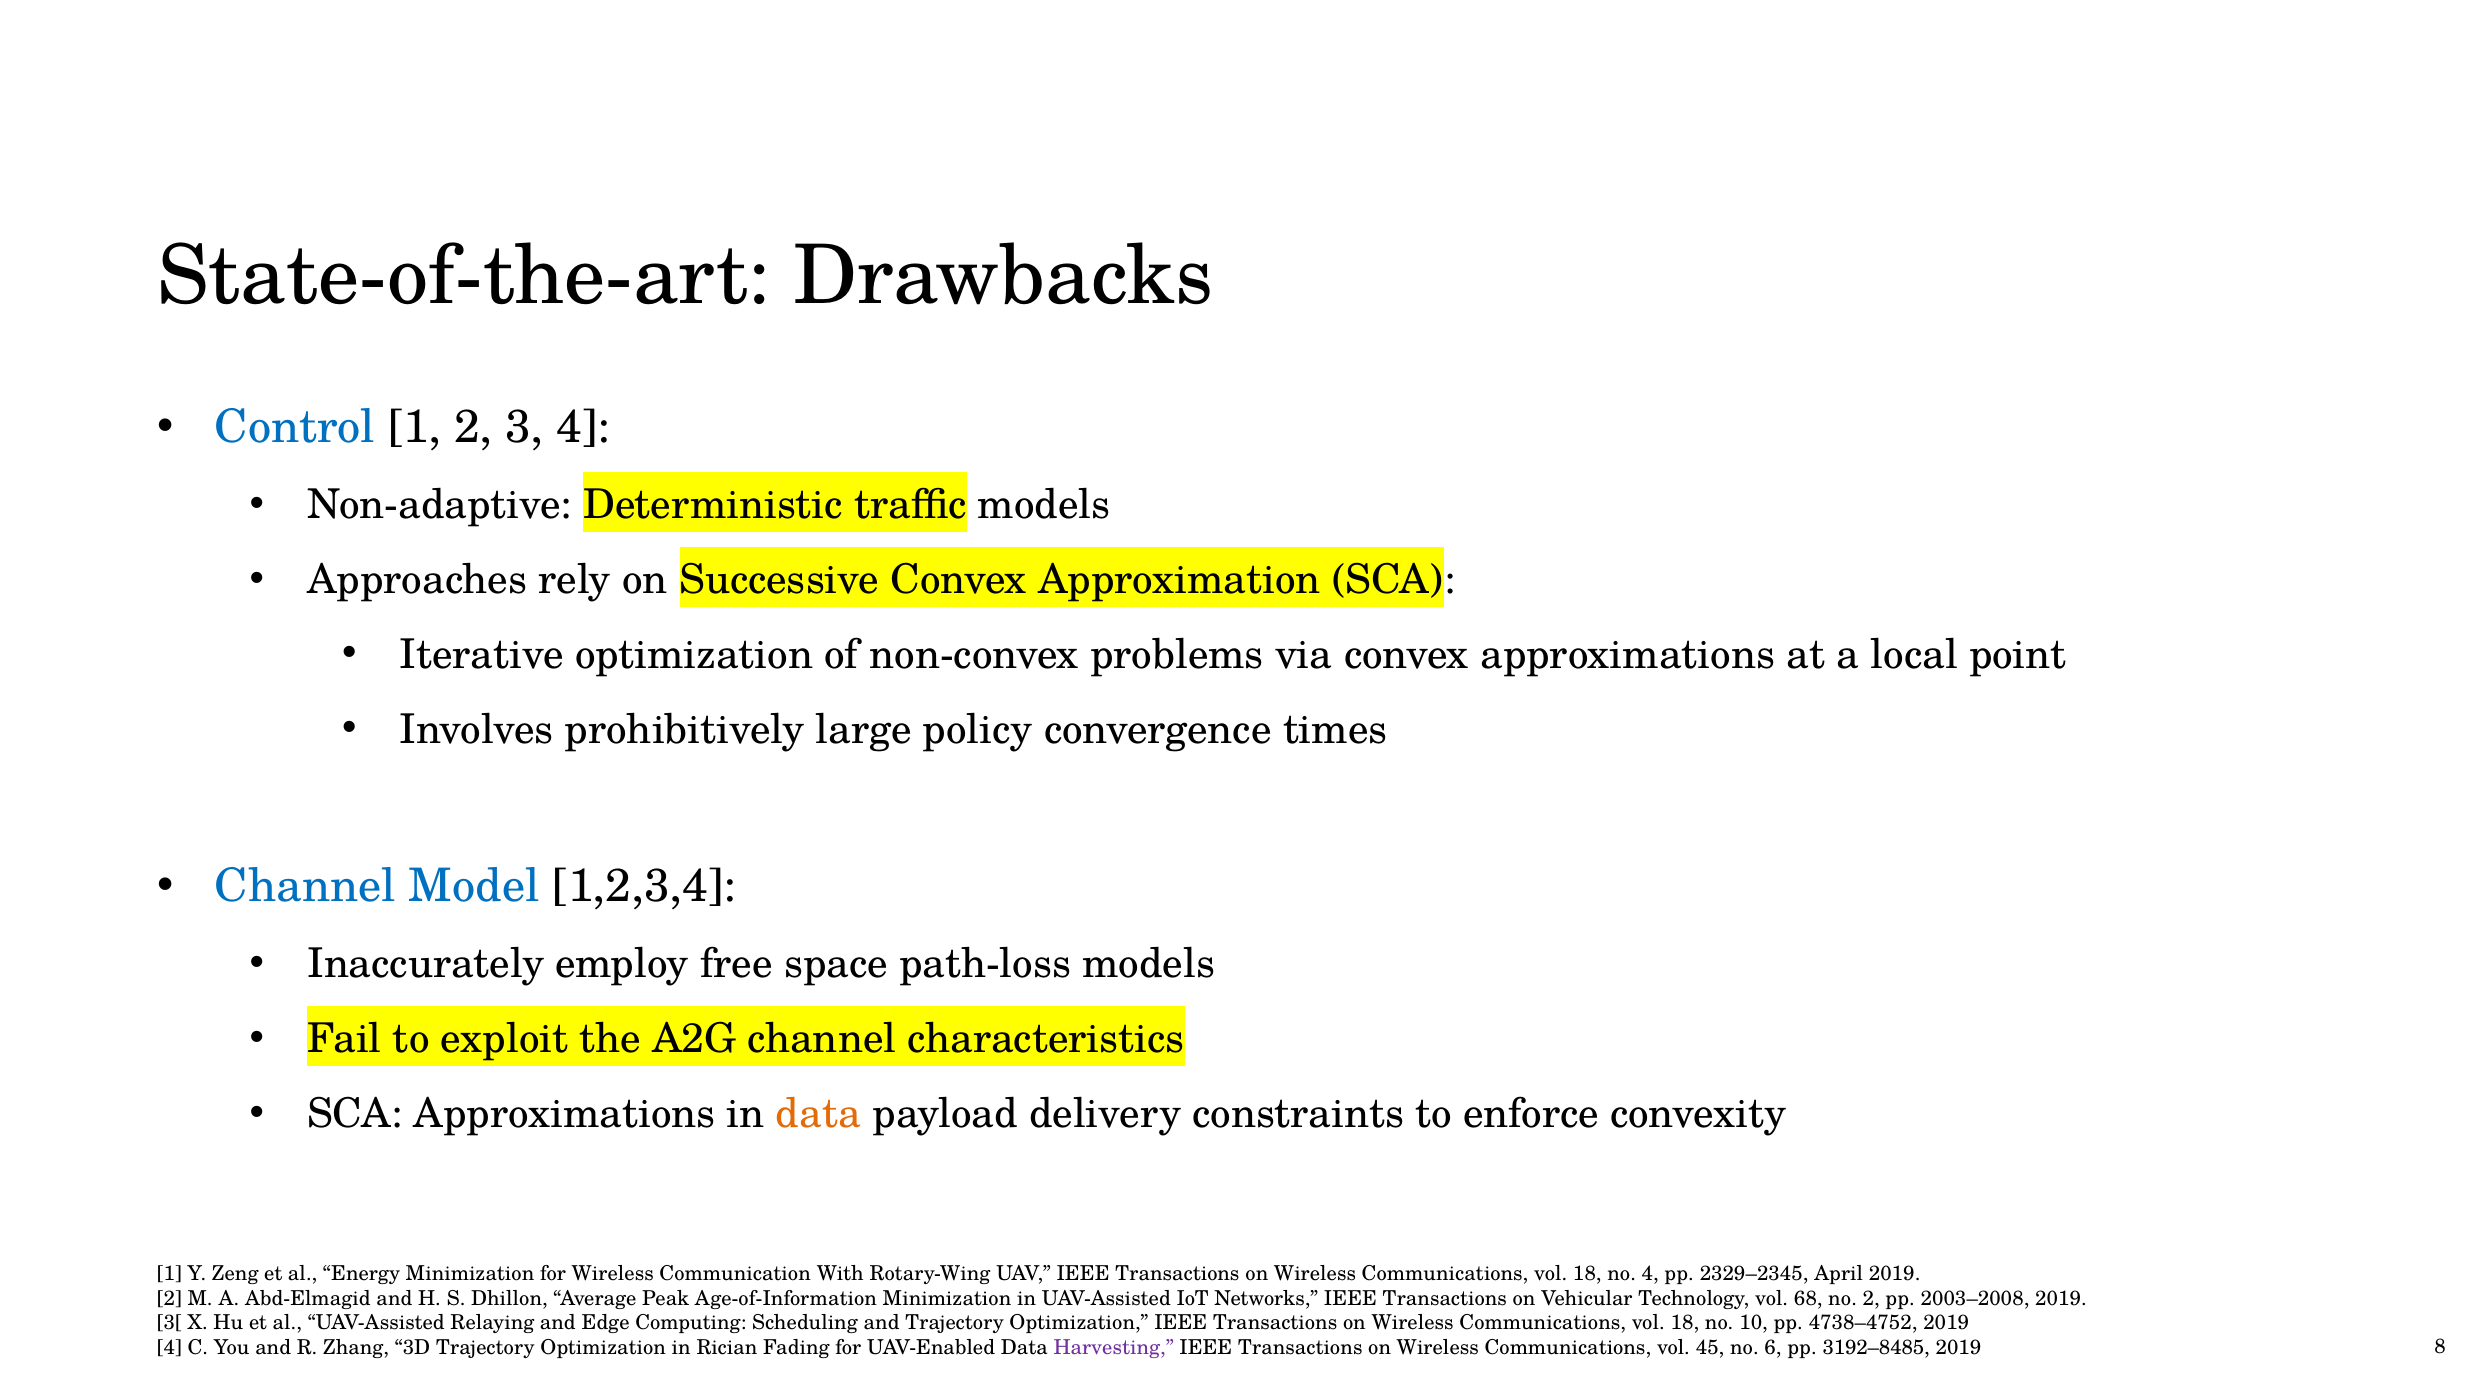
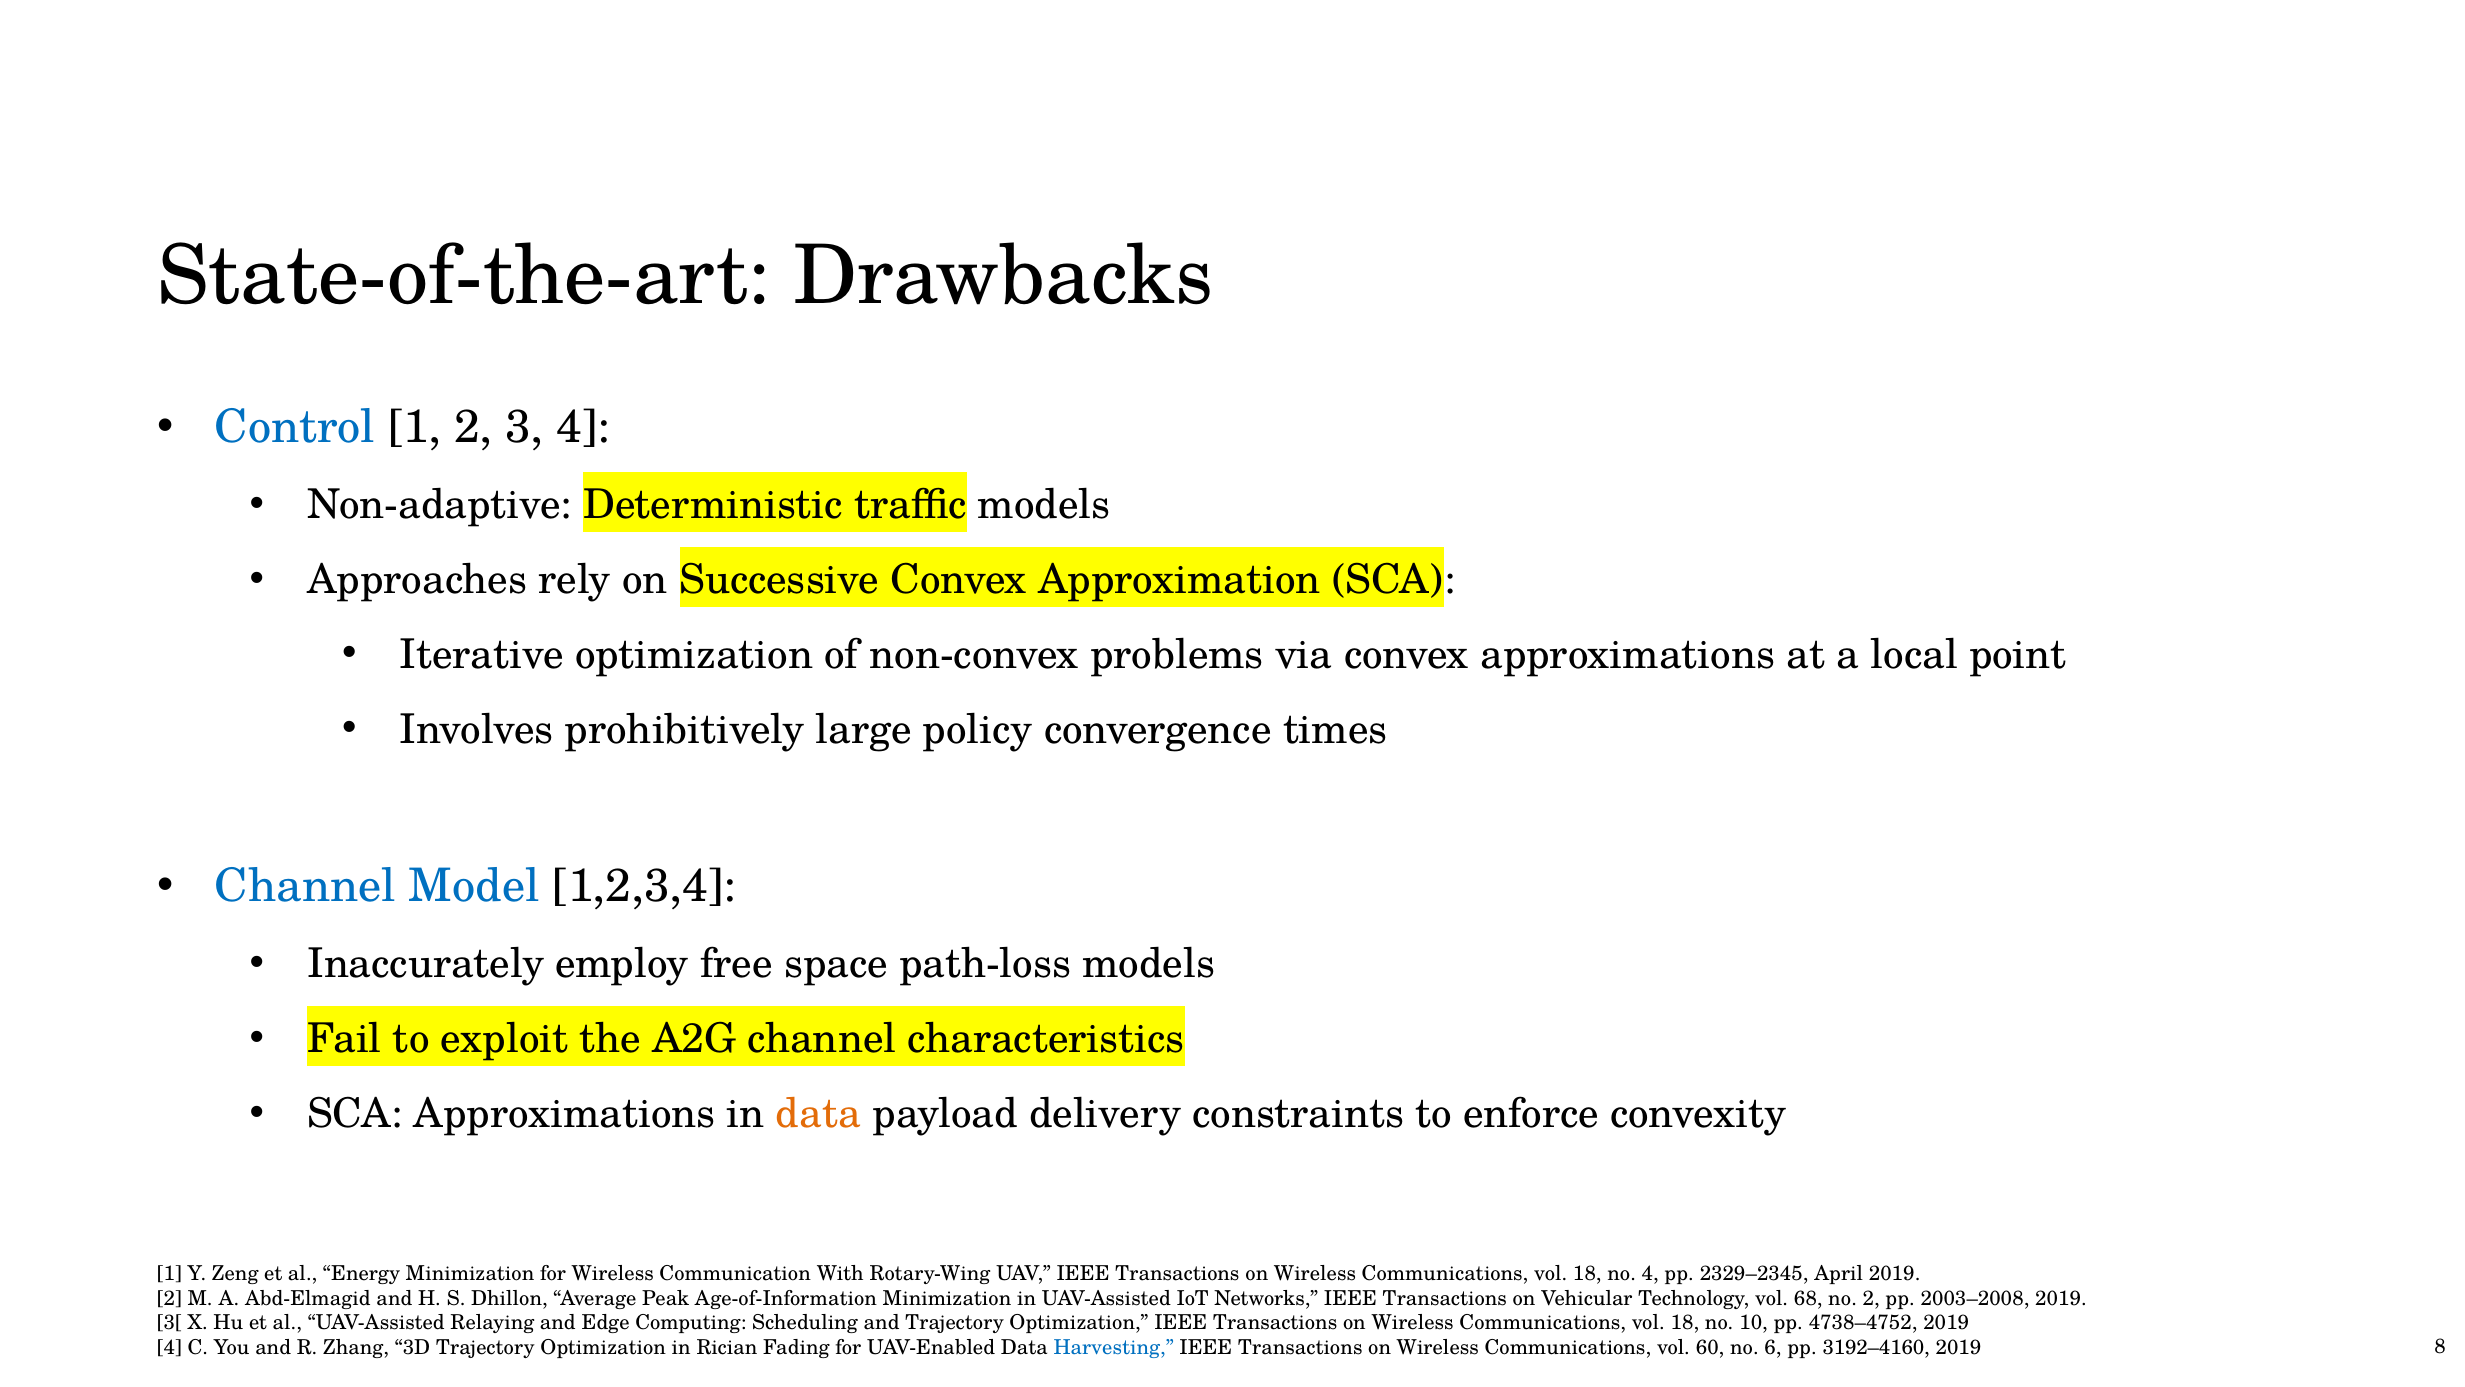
Harvesting colour: purple -> blue (1114, 1347)
45: 45 -> 60 (1710, 1347)
3192–8485: 3192–8485 -> 3192–4160 (1876, 1347)
